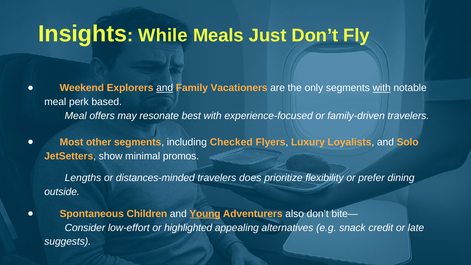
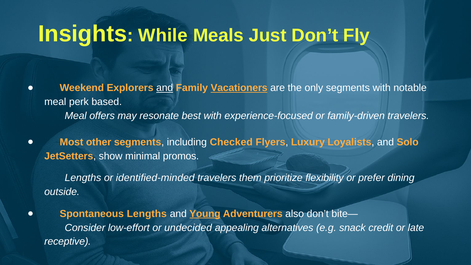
Vacationers underline: none -> present (239, 88)
with underline: present -> none (382, 88)
distances-minded: distances-minded -> identified-minded (155, 178)
does: does -> them (250, 178)
Spontaneous Children: Children -> Lengths (147, 214)
highlighted: highlighted -> undecided (188, 228)
suggests: suggests -> receptive (68, 242)
